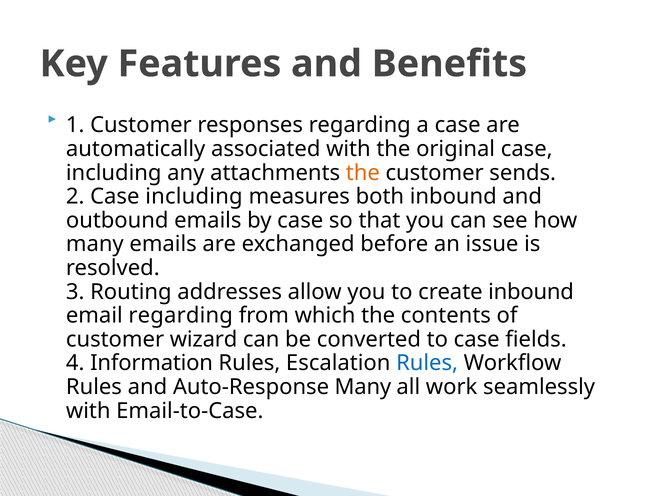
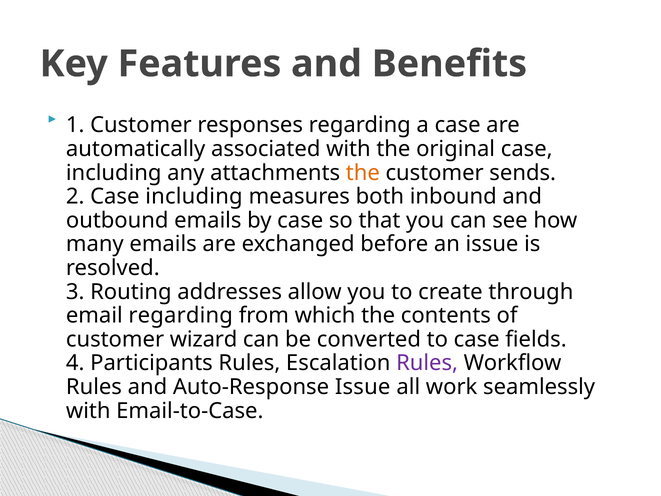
create inbound: inbound -> through (531, 292)
Information: Information -> Participants (151, 363)
Rules colour: blue -> purple (427, 363)
Auto-Response Many: Many -> Issue (363, 387)
